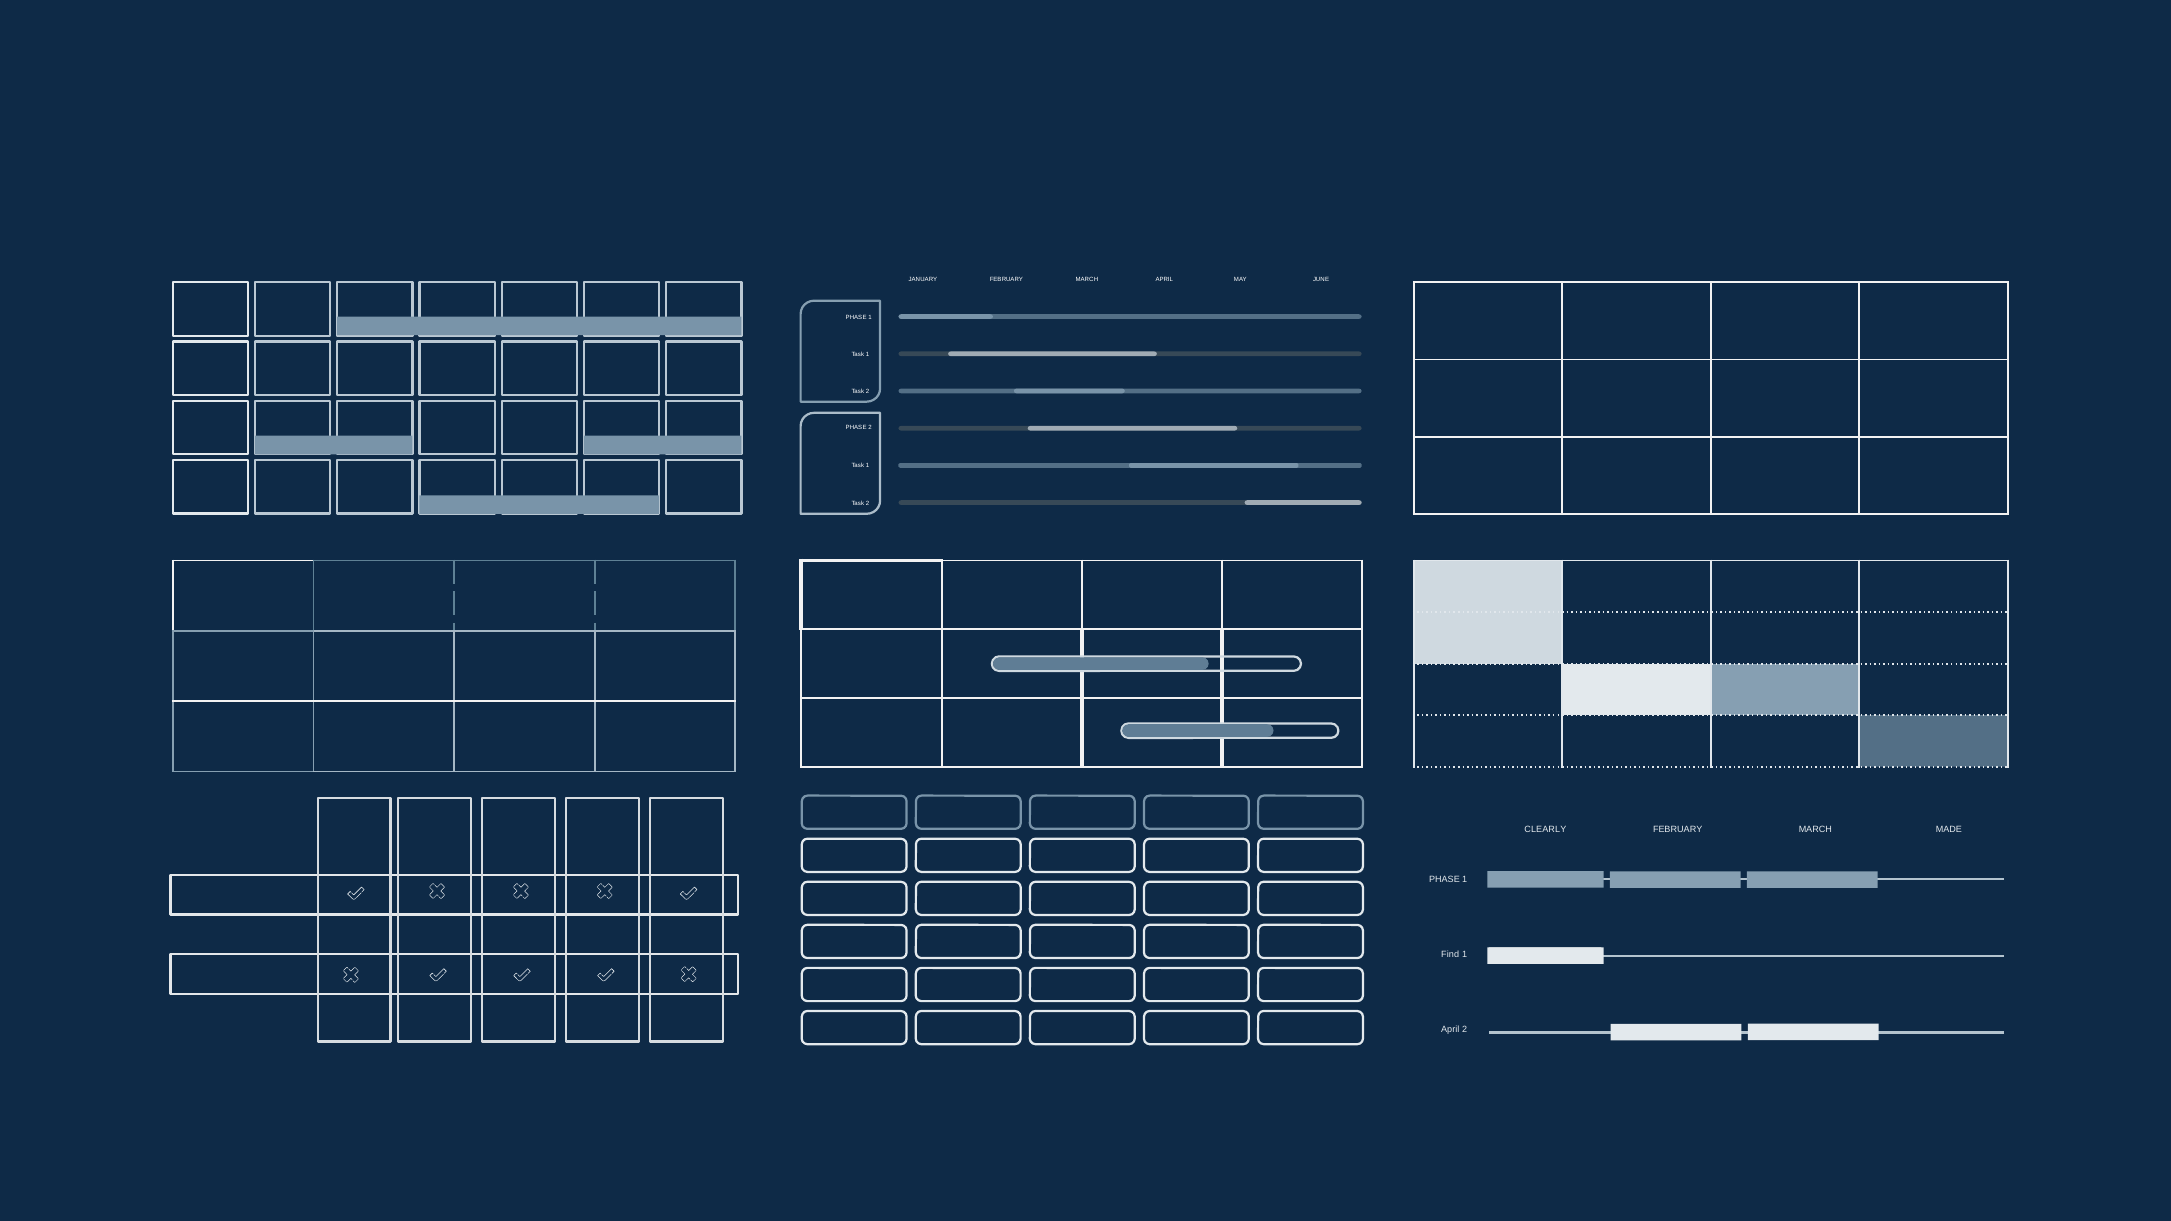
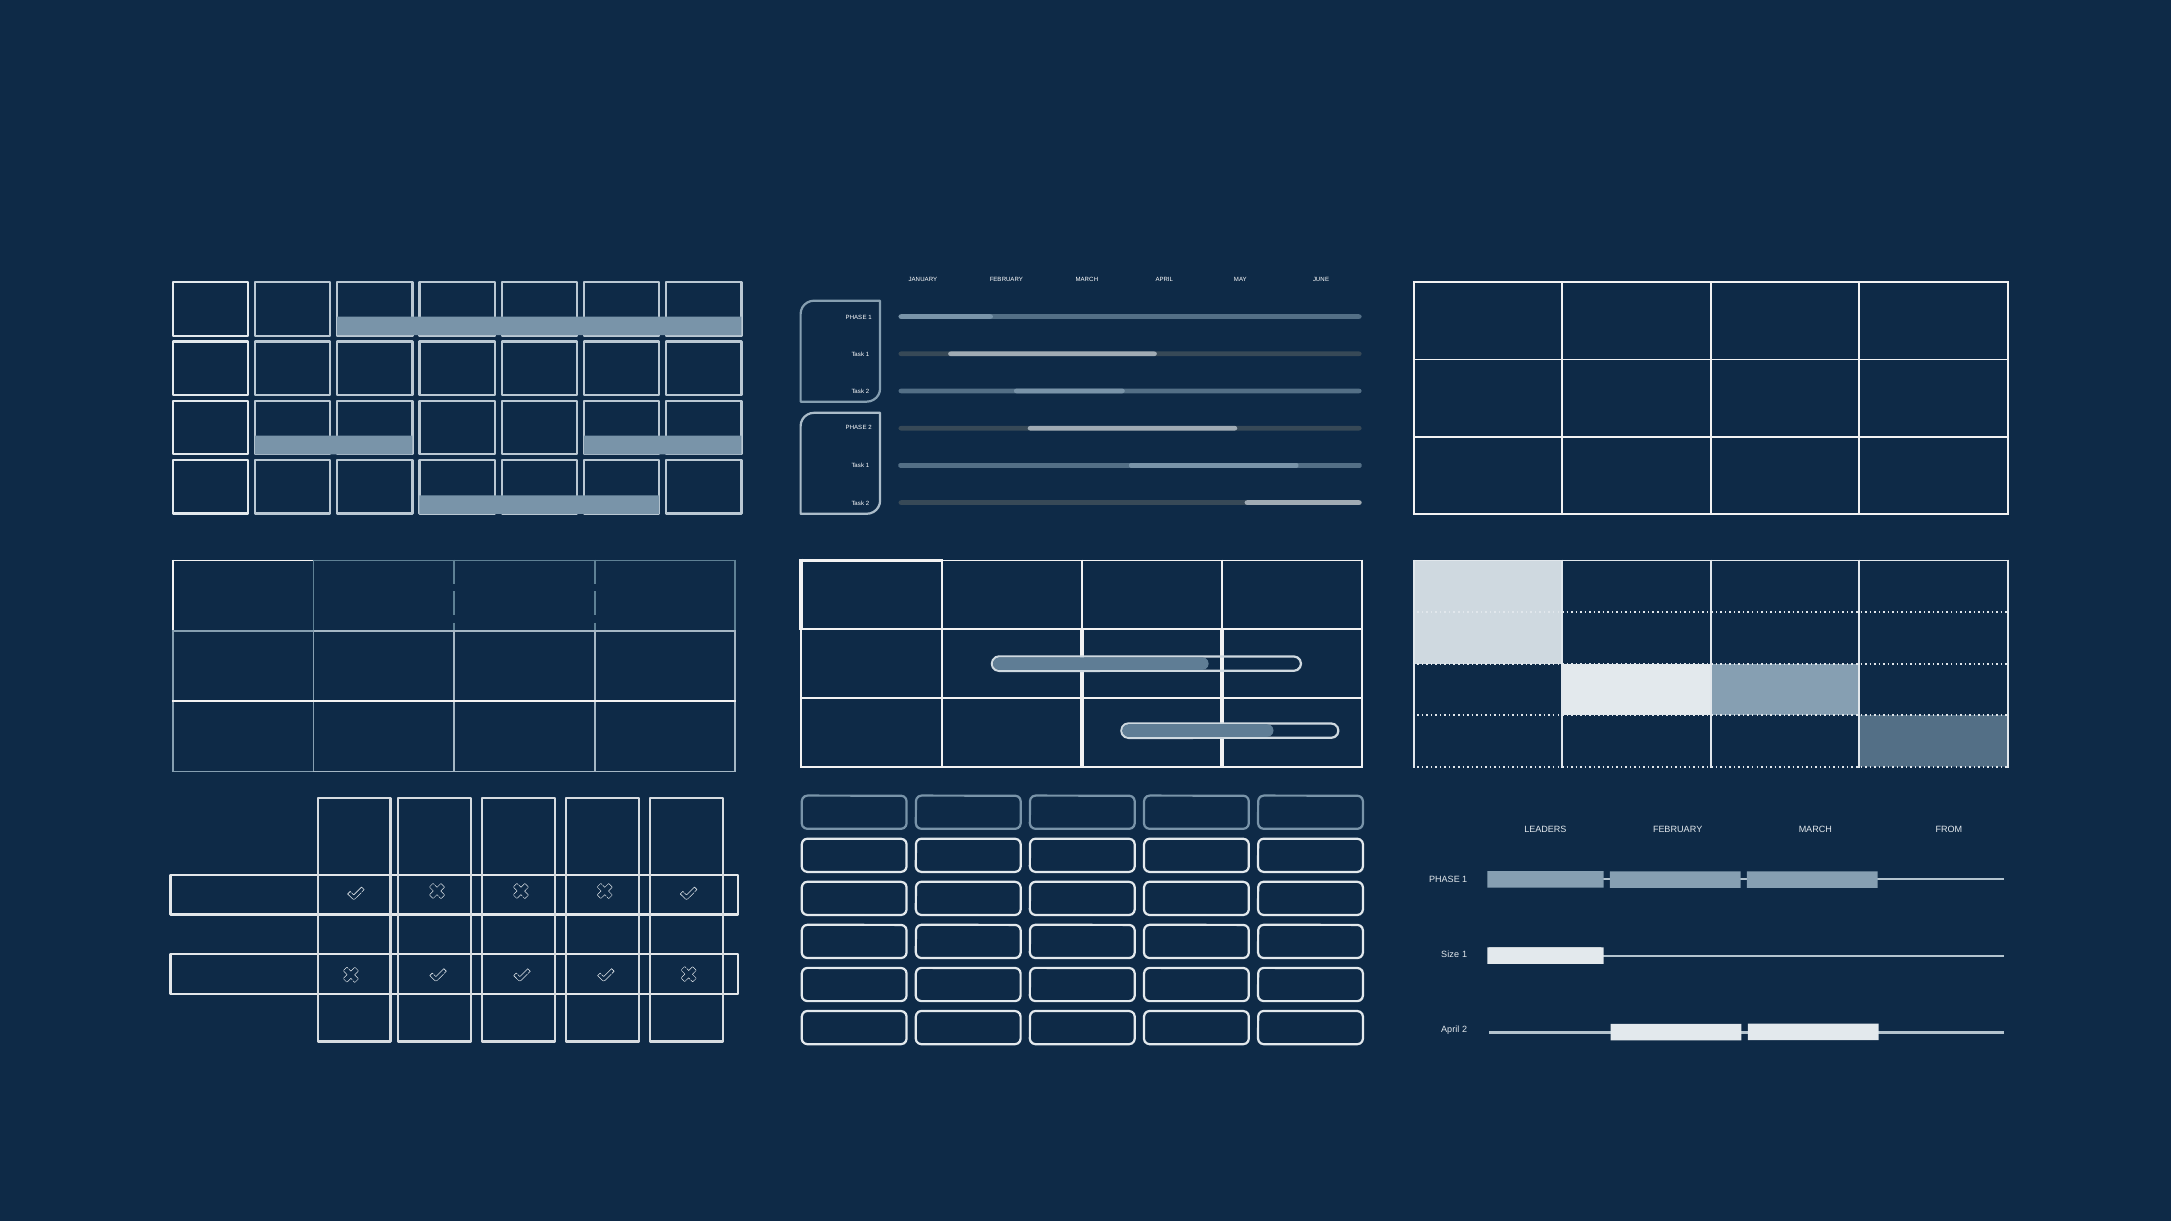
CLEARLY: CLEARLY -> LEADERS (1545, 830)
MADE: MADE -> FROM (1949, 830)
Find: Find -> Size (1450, 955)
